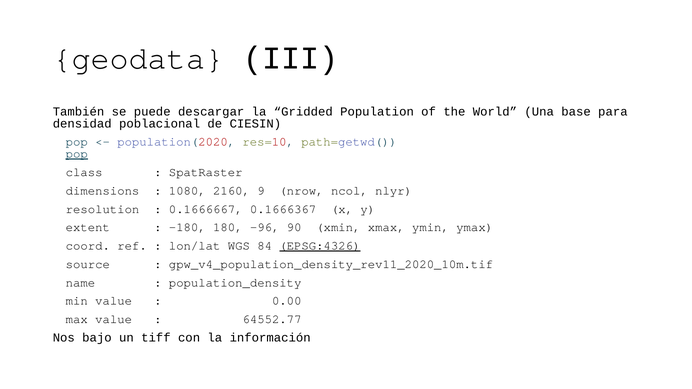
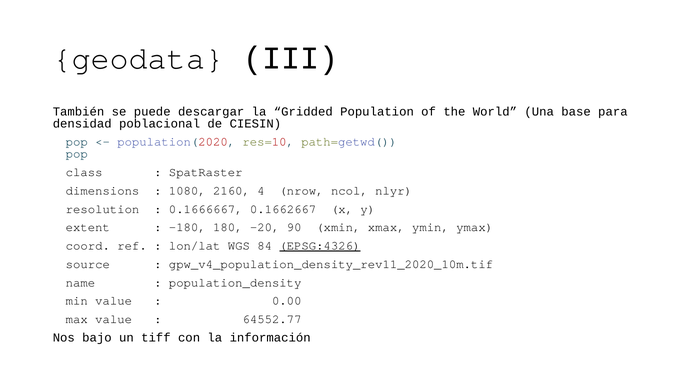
pop underline: present -> none (77, 154)
9: 9 -> 4 (261, 191)
0.1666367: 0.1666367 -> 0.1662667 (283, 209)
-96: -96 -> -20 (265, 227)
